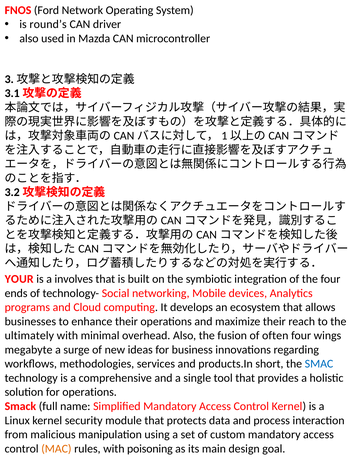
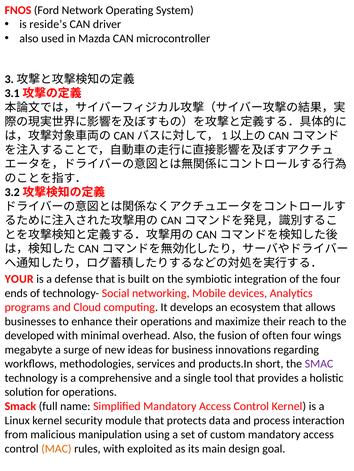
round’s: round’s -> reside’s (48, 24)
involves: involves -> defense (74, 280)
ultimately: ultimately -> developed (29, 336)
SMAC colour: blue -> purple (319, 365)
poisoning: poisoning -> exploited (150, 450)
